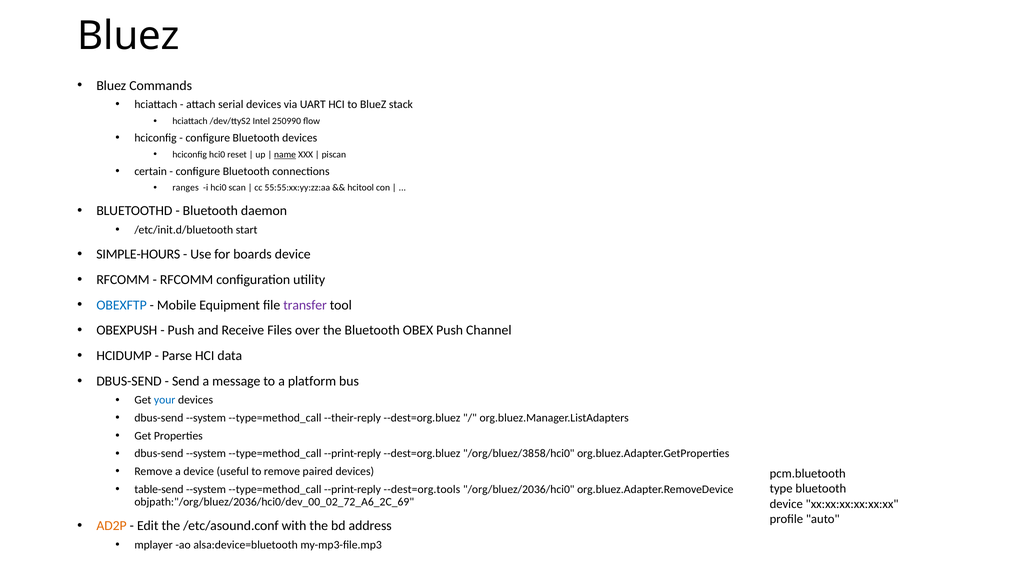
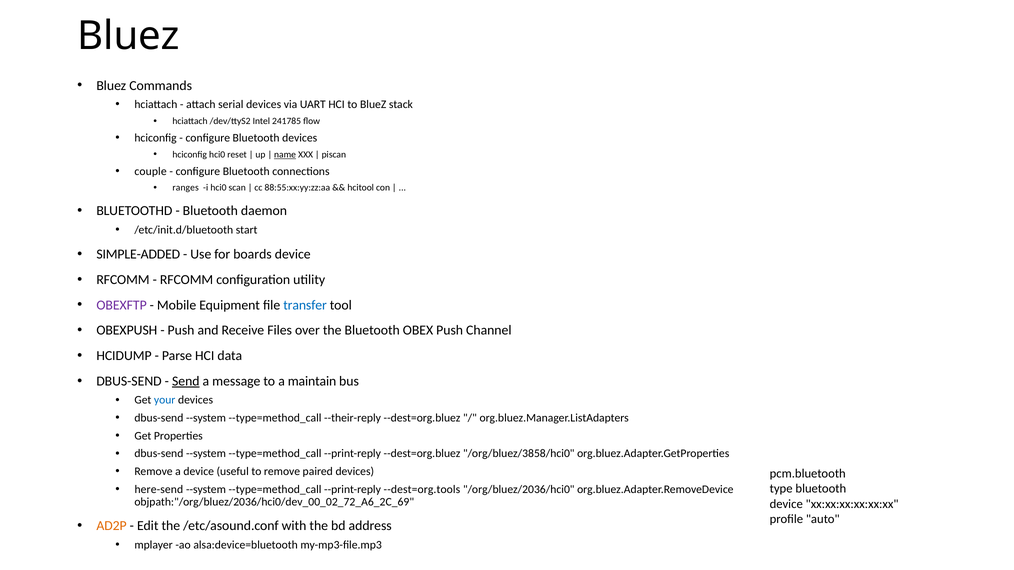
250990: 250990 -> 241785 (287, 121)
certain: certain -> couple (151, 171)
55:55:xx:yy:zz:aa: 55:55:xx:yy:zz:aa -> 88:55:xx:yy:zz:aa (297, 188)
SIMPLE-HOURS: SIMPLE-HOURS -> SIMPLE-ADDED (138, 254)
OBEXFTP colour: blue -> purple (122, 305)
transfer colour: purple -> blue (305, 305)
Send underline: none -> present (186, 381)
platform: platform -> maintain (312, 381)
table-send: table-send -> here-send (159, 489)
